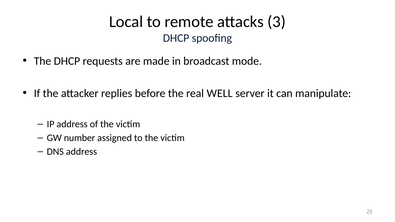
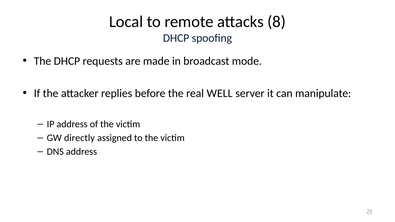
3: 3 -> 8 (277, 22)
number: number -> directly (79, 138)
